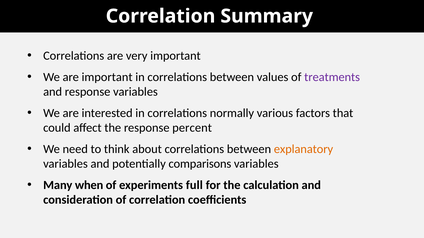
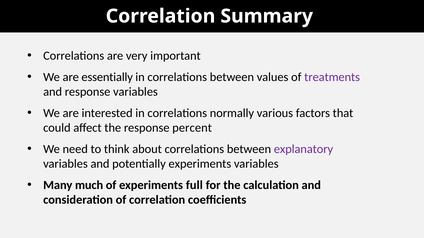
are important: important -> essentially (107, 77)
explanatory colour: orange -> purple (304, 149)
potentially comparisons: comparisons -> experiments (200, 164)
when: when -> much (89, 185)
